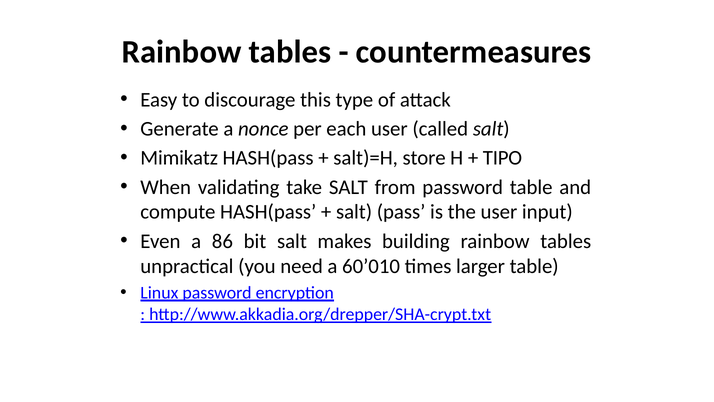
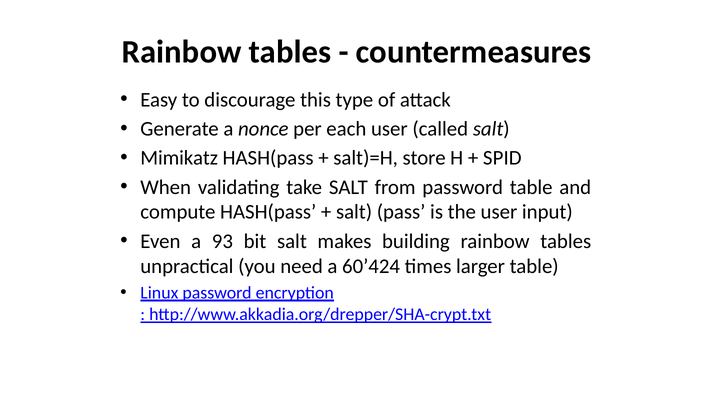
TIPO: TIPO -> SPID (502, 158)
86: 86 -> 93 (222, 241)
60’010: 60’010 -> 60’424 (371, 266)
